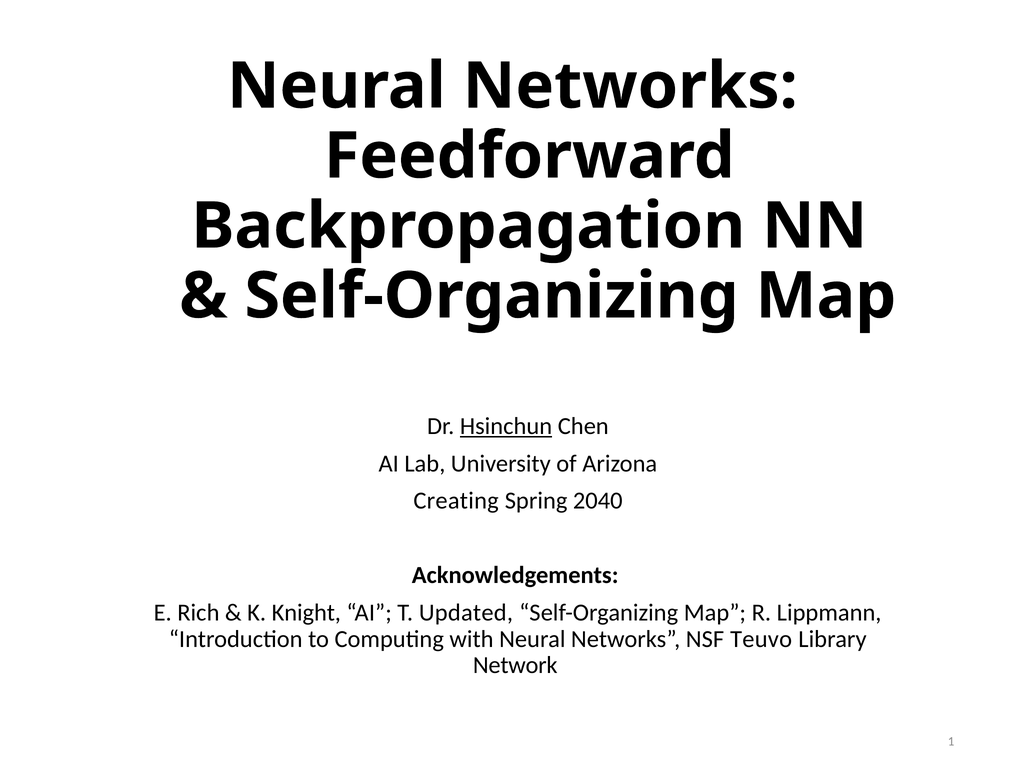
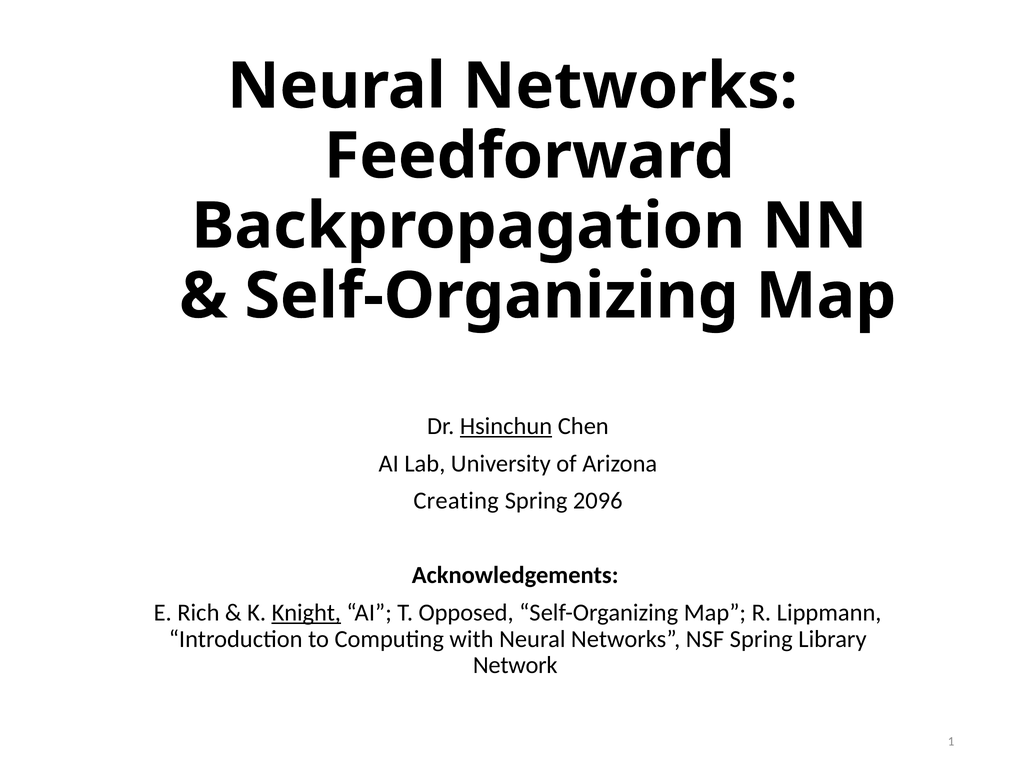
2040: 2040 -> 2096 (598, 501)
Knight underline: none -> present (306, 613)
Updated: Updated -> Opposed (466, 613)
NSF Teuvo: Teuvo -> Spring (761, 639)
